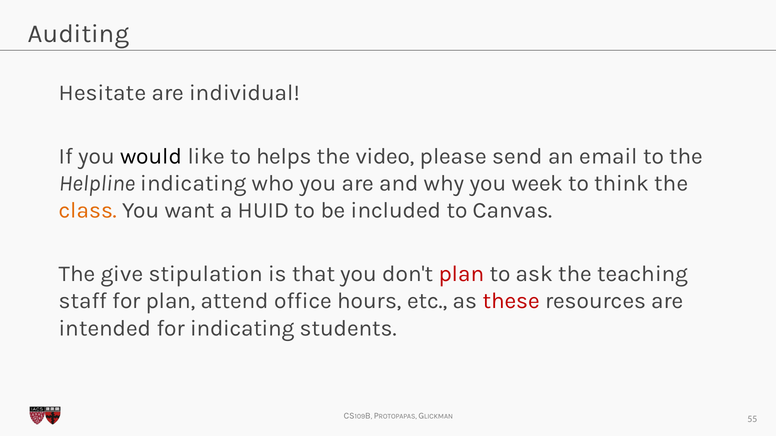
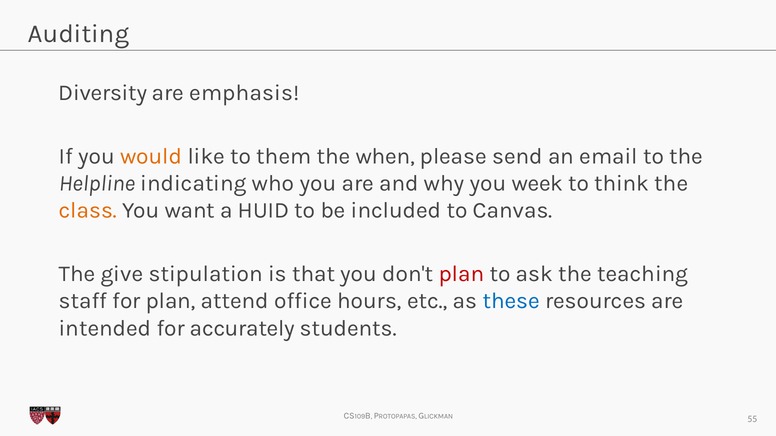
Hesitate: Hesitate -> Diversity (103, 93)
individual: individual -> emphasis (244, 93)
would colour: black -> orange (151, 156)
helps: helps -> them (284, 156)
video: video -> when (385, 156)
these colour: red -> blue (511, 301)
for indicating: indicating -> accurately (242, 329)
